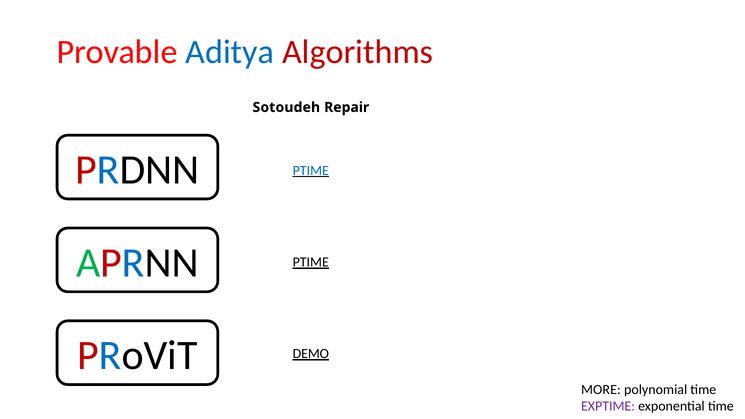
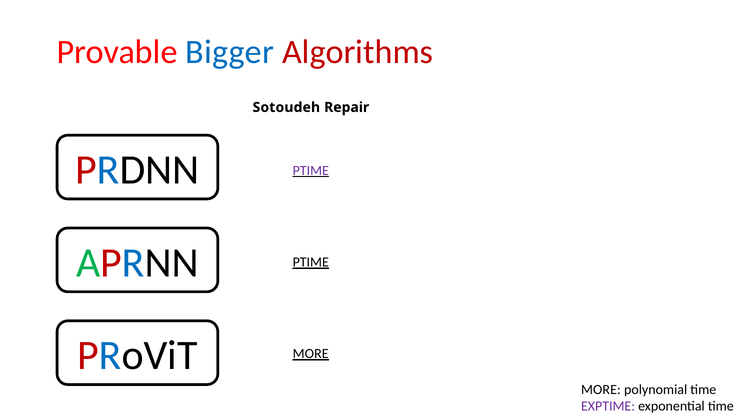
Aditya: Aditya -> Bigger (230, 52)
PTIME colour: blue -> purple (311, 170)
DEMO: DEMO -> MORE (311, 354)
